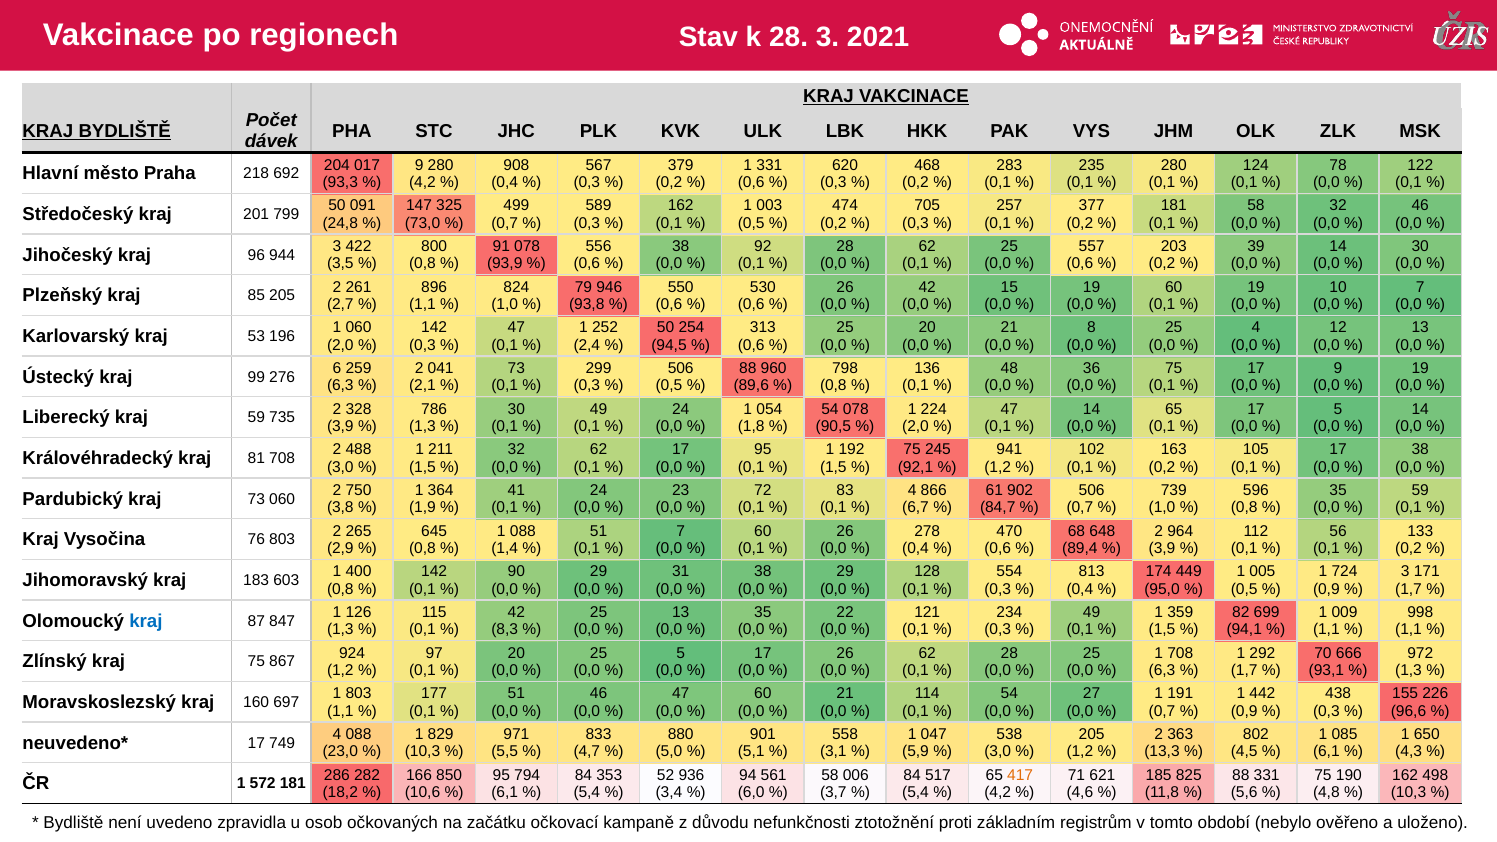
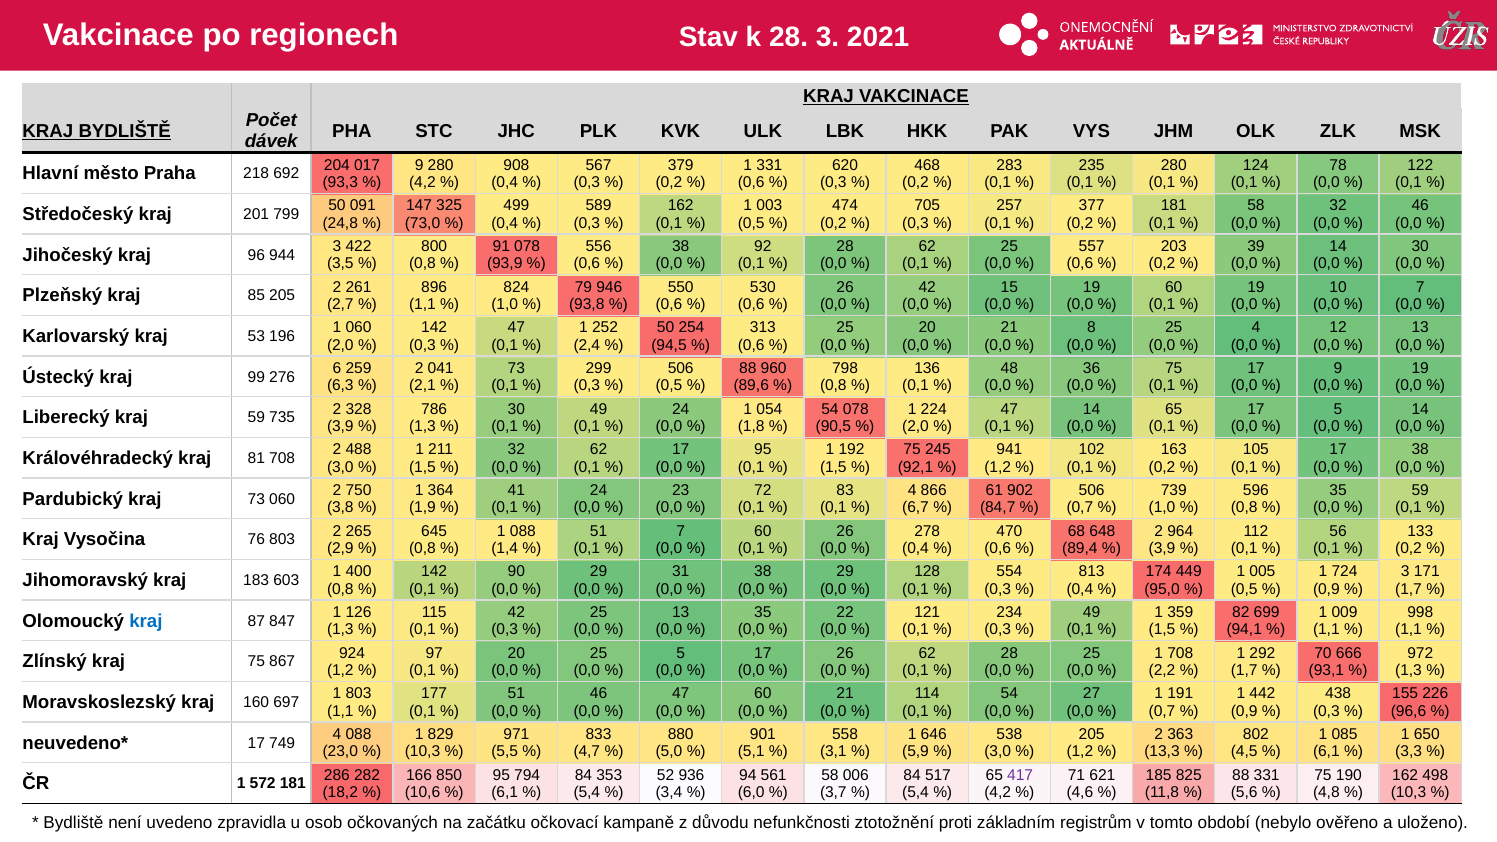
0,7: 0,7 -> 0,4 (505, 223)
8,3: 8,3 -> 0,3 (505, 630)
6,3: 6,3 -> 2,2 (1162, 670)
047: 047 -> 646 (934, 734)
4,3: 4,3 -> 3,3 (1409, 752)
417 colour: orange -> purple (1020, 775)
